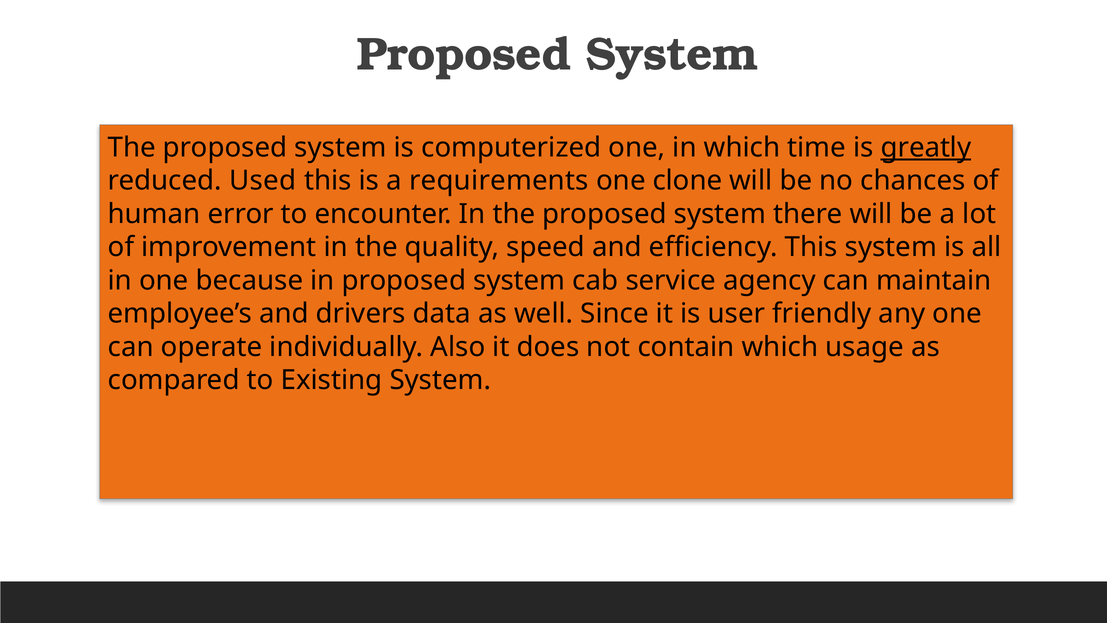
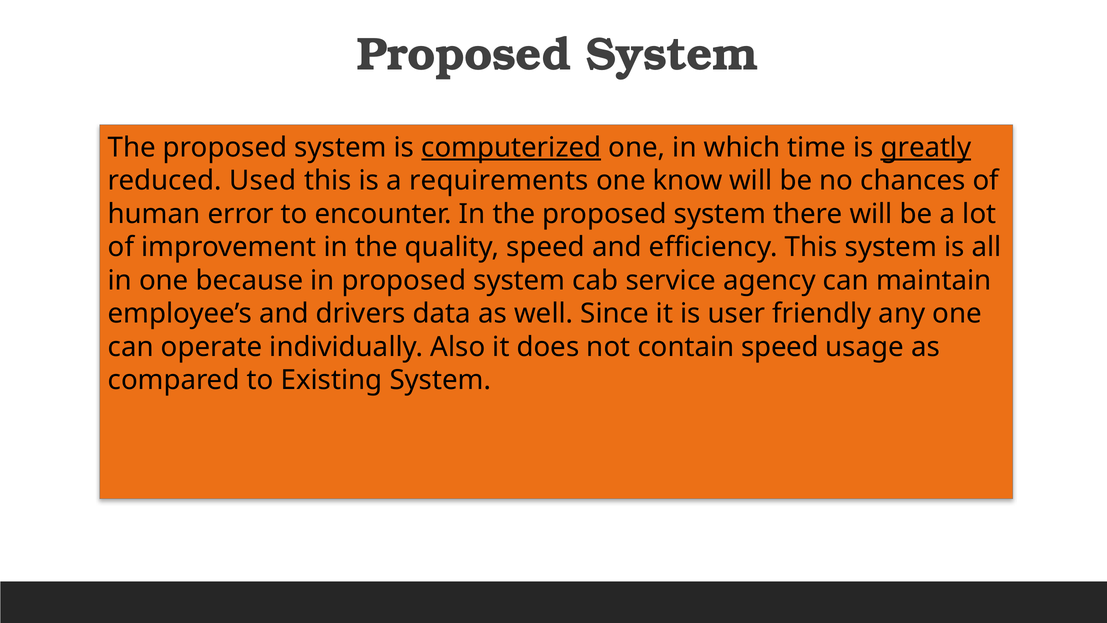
computerized underline: none -> present (511, 148)
clone: clone -> know (688, 181)
contain which: which -> speed (780, 347)
